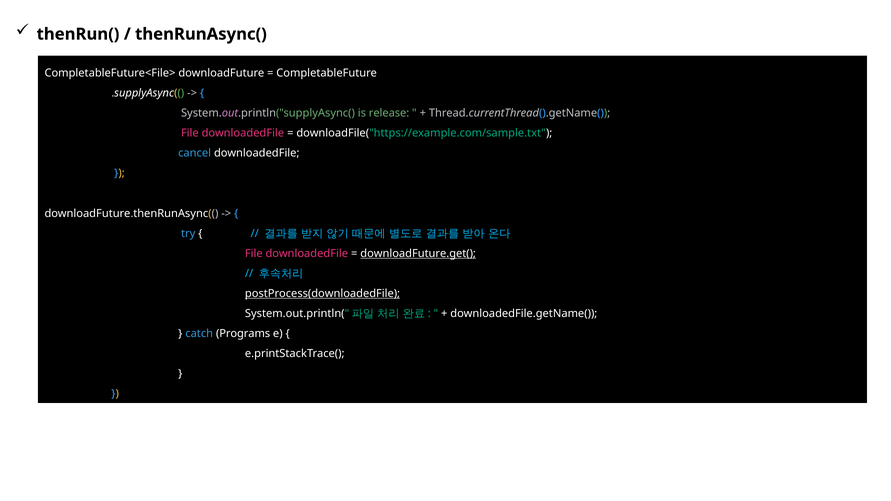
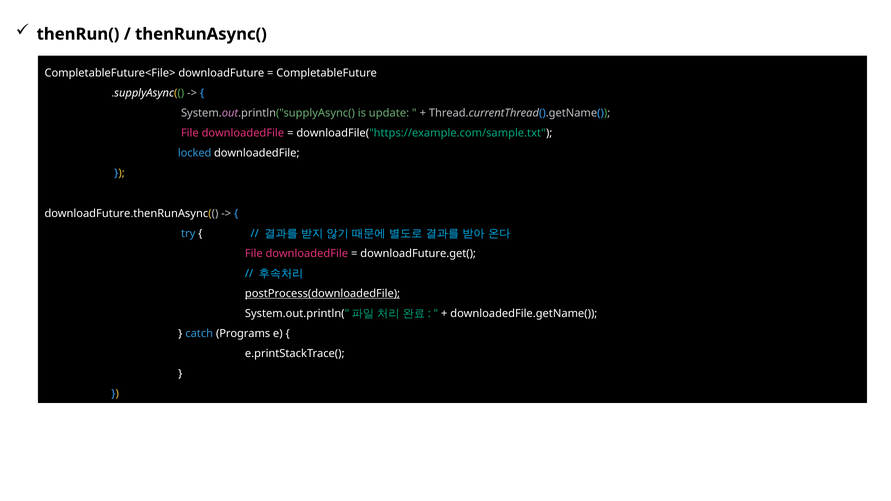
release: release -> update (389, 113)
cancel: cancel -> locked (195, 153)
downloadFuture.get( underline: present -> none (418, 254)
